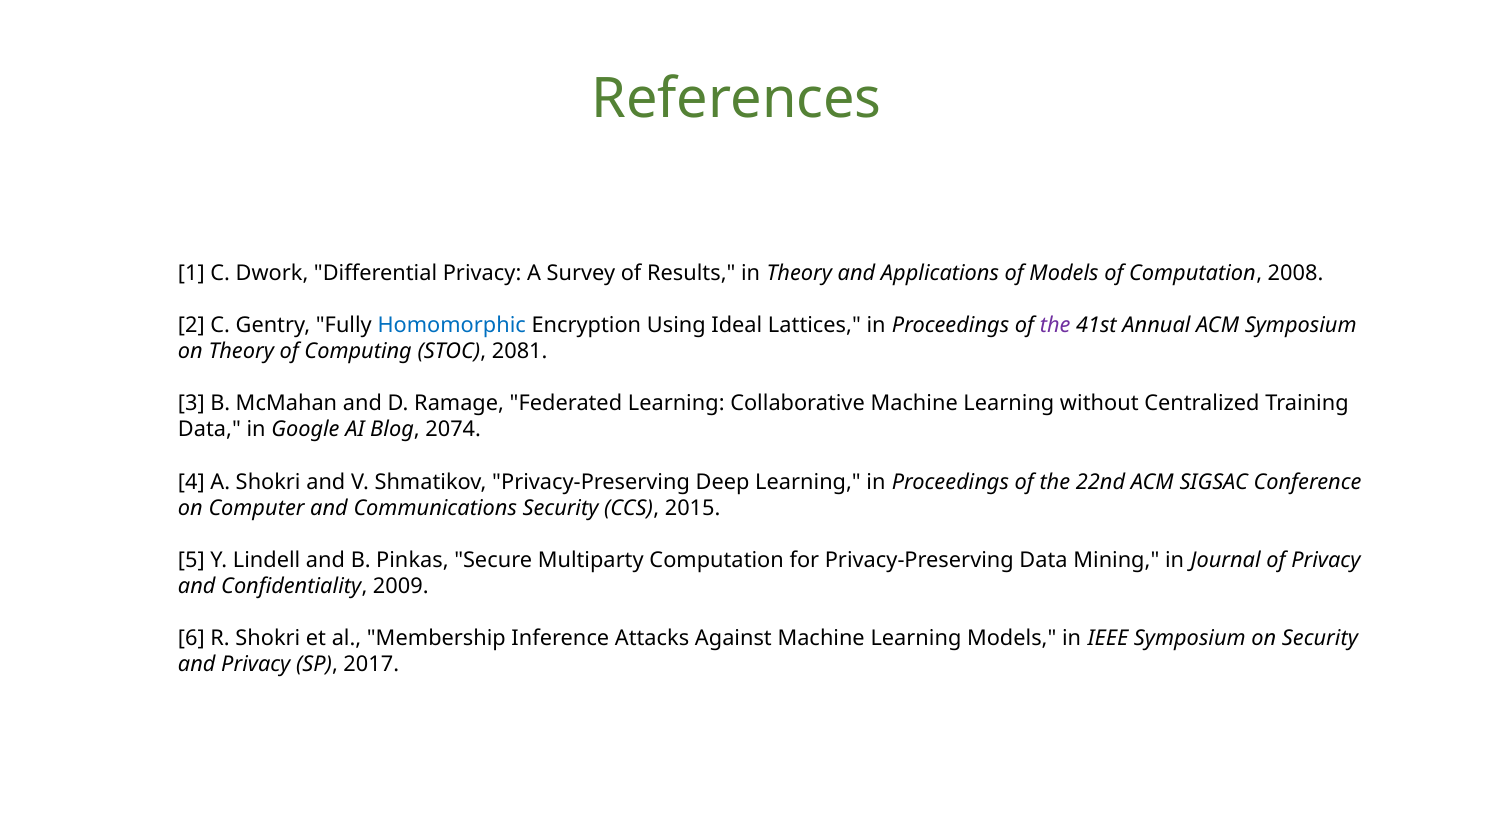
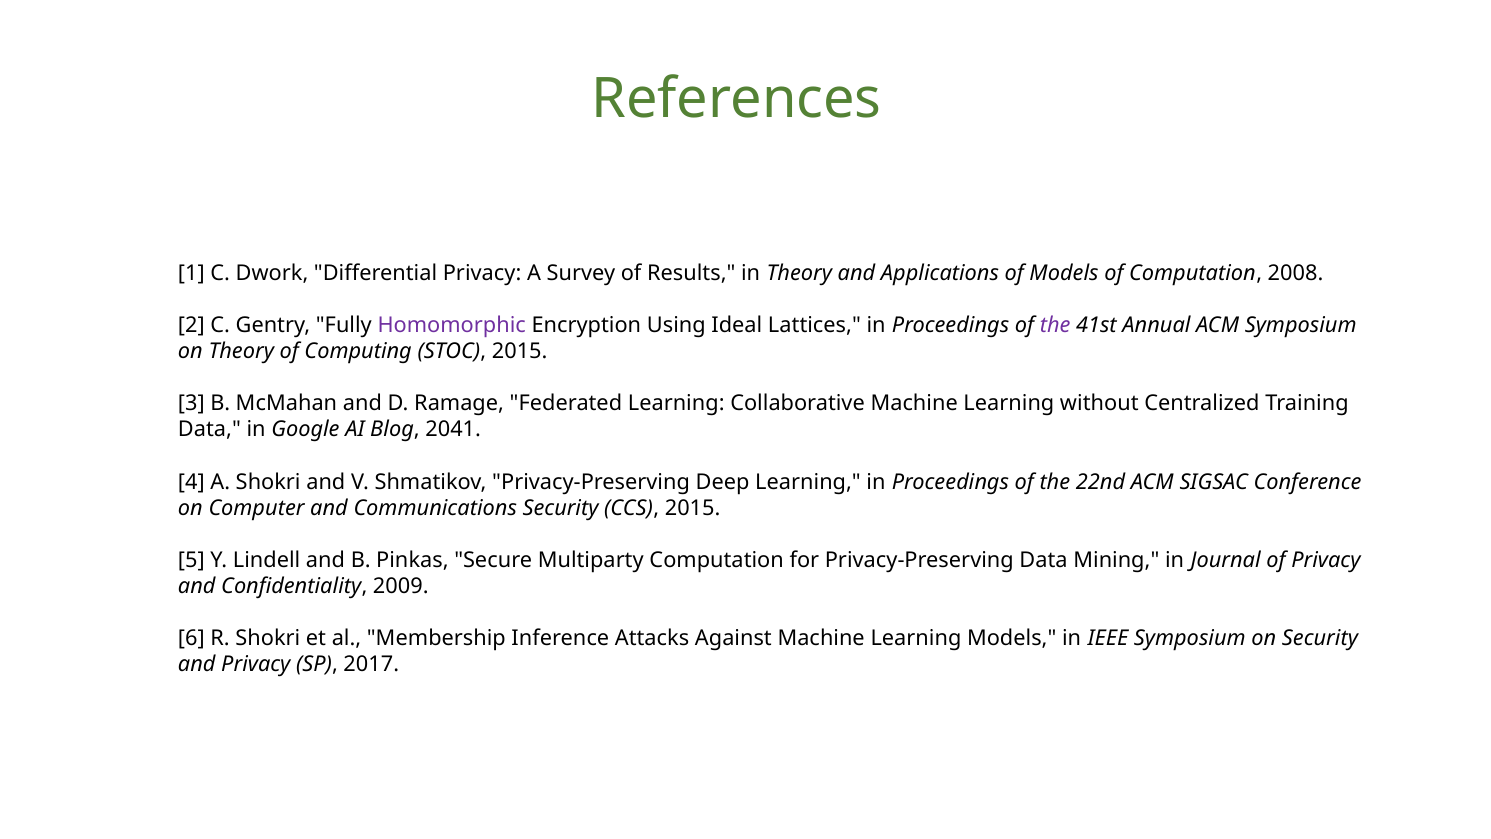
Homomorphic colour: blue -> purple (452, 325)
STOC 2081: 2081 -> 2015 (520, 351)
2074: 2074 -> 2041 (453, 430)
